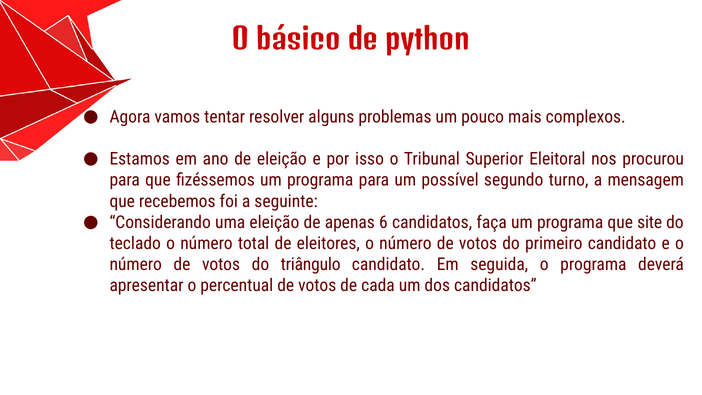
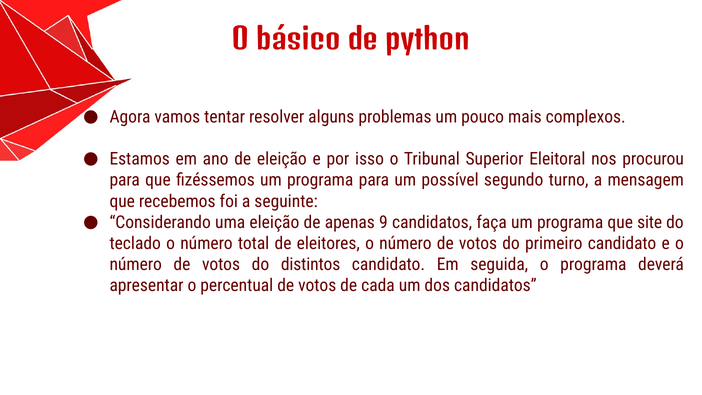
6: 6 -> 9 (383, 222)
triângulo: triângulo -> distintos (311, 264)
